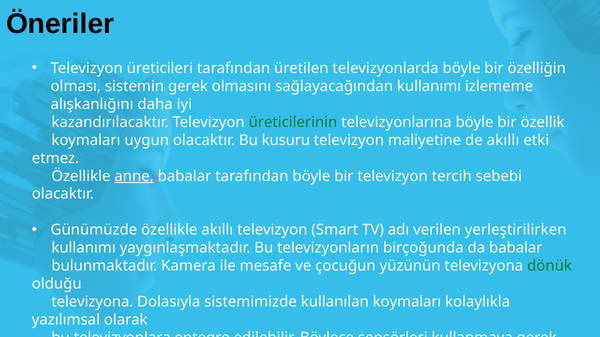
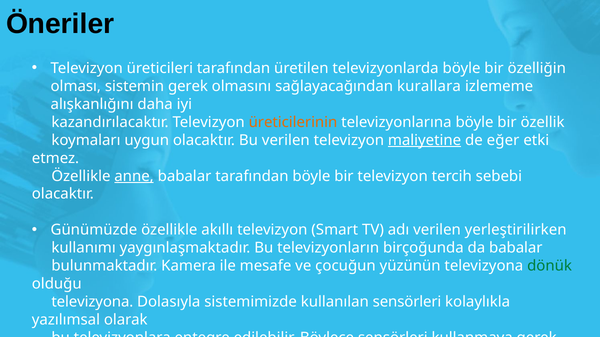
sağlayacağından kullanımı: kullanımı -> kurallara (429, 86)
üreticilerinin colour: green -> orange (293, 122)
Bu kusuru: kusuru -> verilen (286, 140)
maliyetine underline: none -> present (425, 140)
de akıllı: akıllı -> eğer (503, 140)
kullanılan koymaları: koymaları -> sensörleri (407, 302)
